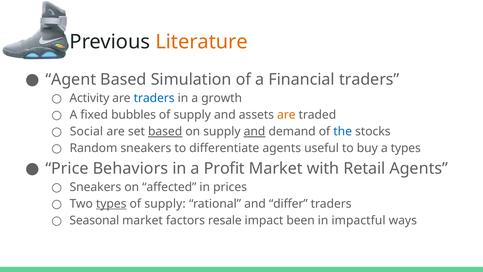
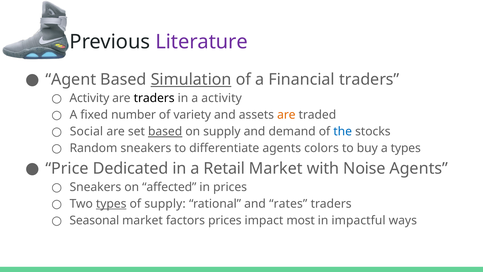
Literature colour: orange -> purple (202, 42)
Simulation underline: none -> present (191, 79)
traders colour: blue -> black (154, 98)
a growth: growth -> activity (222, 98)
bubbles: bubbles -> number (134, 115)
supply: supply -> variety (192, 115)
and underline: present -> none (255, 131)
useful: useful -> colors (322, 148)
Behaviors: Behaviors -> Dedicated (131, 168)
Profit: Profit -> Retail (224, 168)
Retail: Retail -> Noise (364, 168)
differ: differ -> rates (288, 204)
factors resale: resale -> prices (225, 220)
been: been -> most (301, 220)
